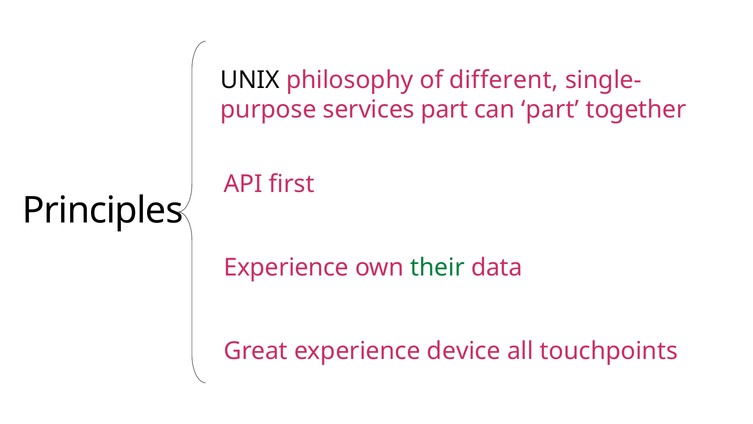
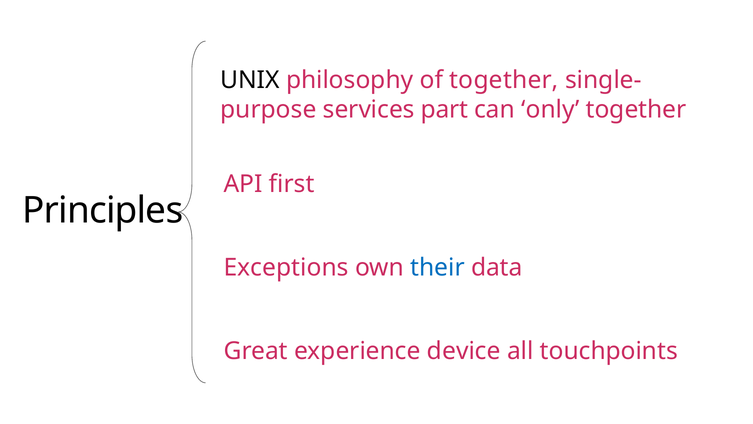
of different: different -> together (504, 80)
can part: part -> only (550, 110)
Experience: Experience -> Exceptions (286, 267)
their colour: green -> blue (437, 267)
